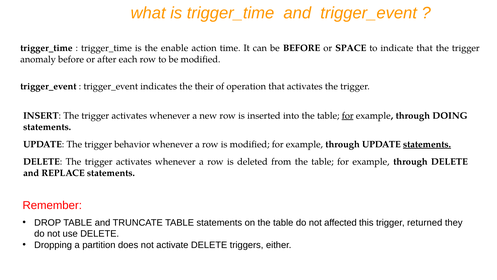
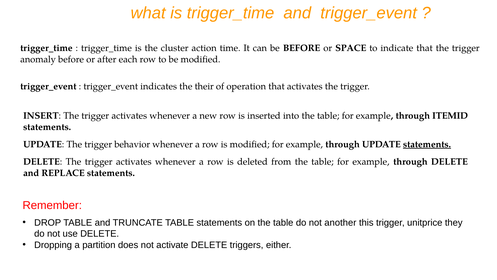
enable: enable -> cluster (175, 48)
for underline: present -> none (348, 116)
DOING: DOING -> ITEMID (450, 116)
affected: affected -> another (340, 222)
returned: returned -> unitprice (425, 222)
